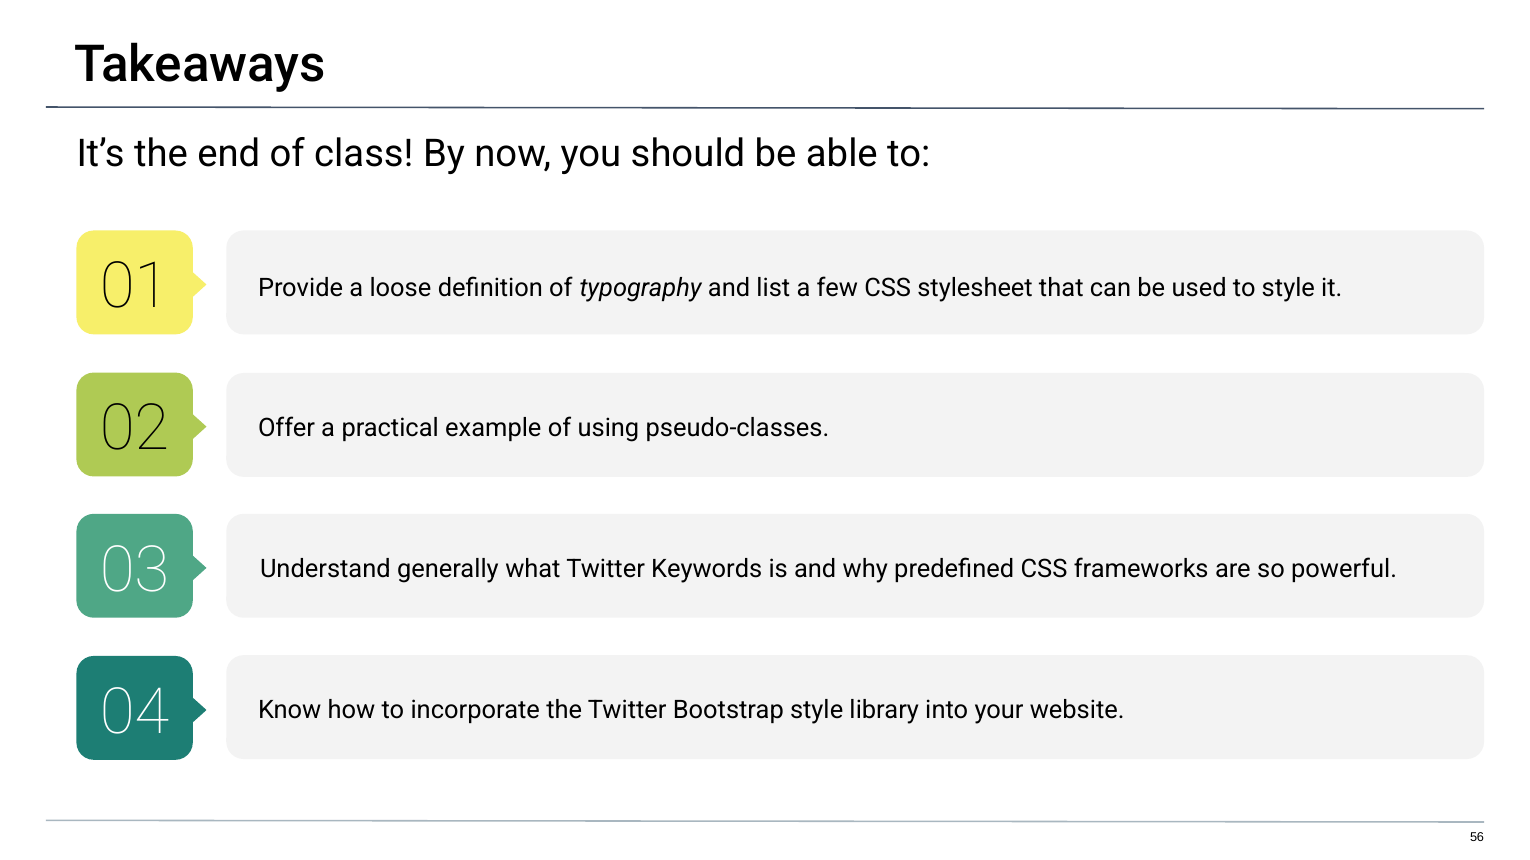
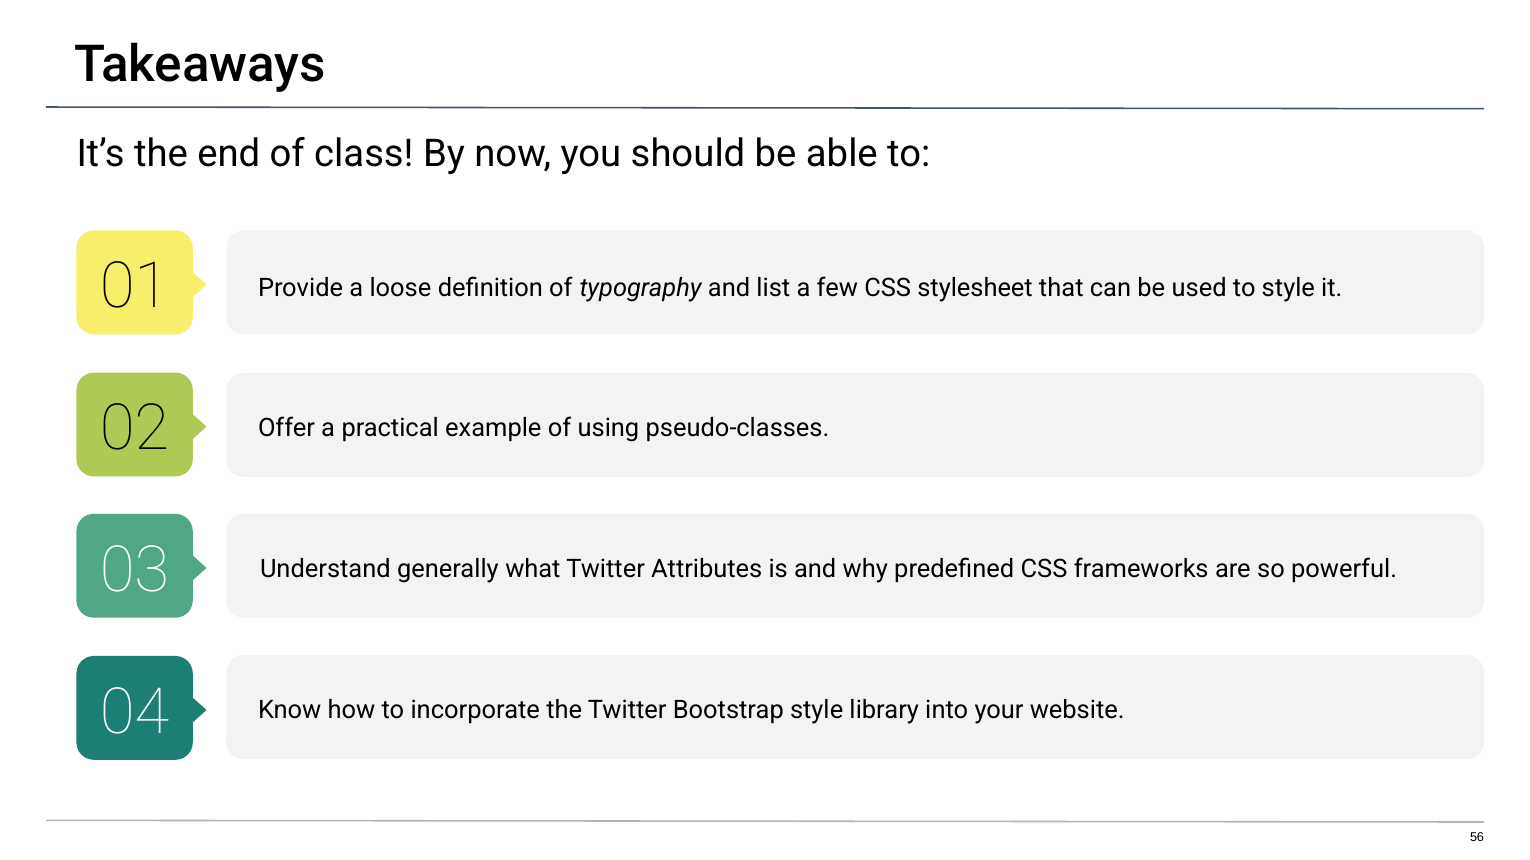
Keywords: Keywords -> Attributes (707, 569)
